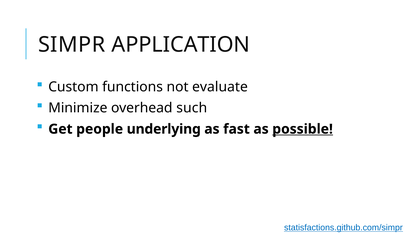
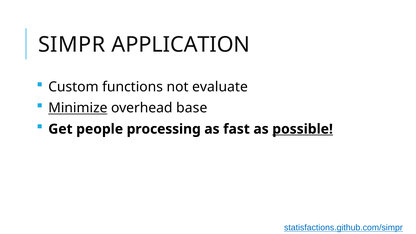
Minimize underline: none -> present (78, 108)
such: such -> base (192, 108)
underlying: underlying -> processing (164, 129)
